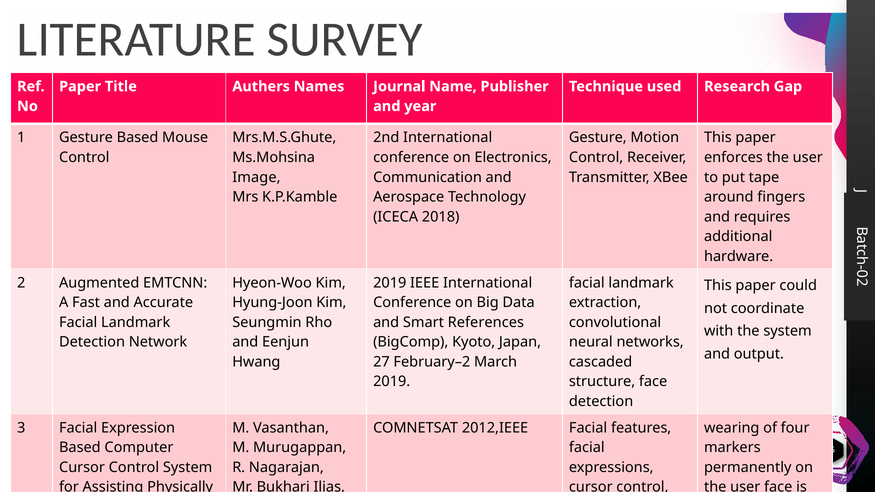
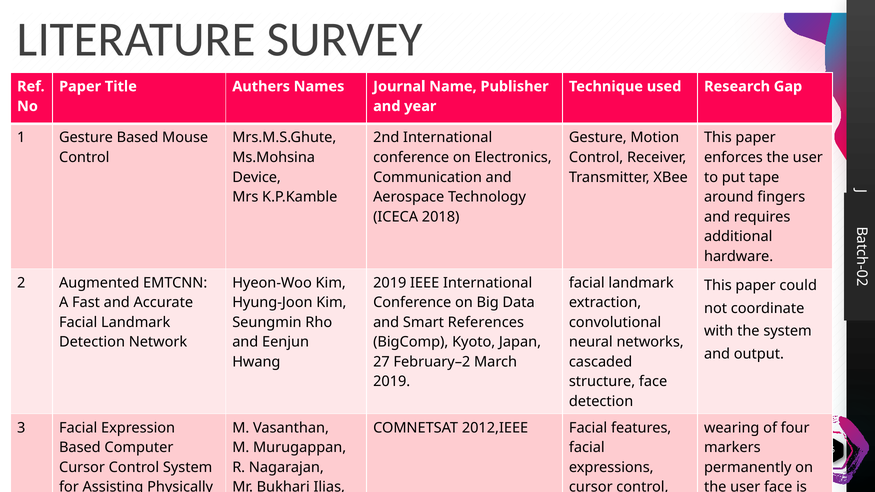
Image: Image -> Device (257, 177)
